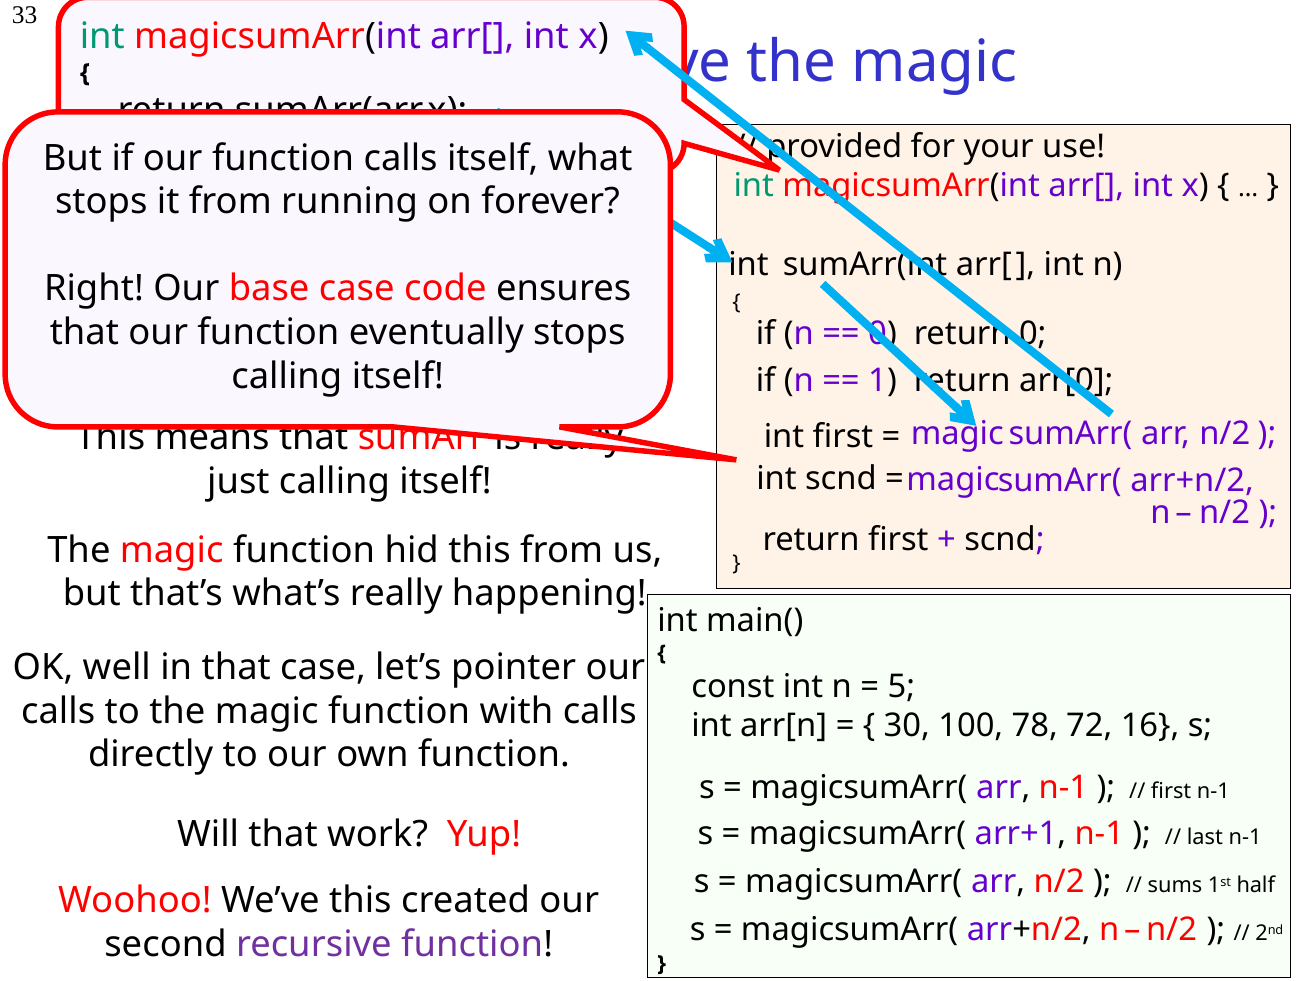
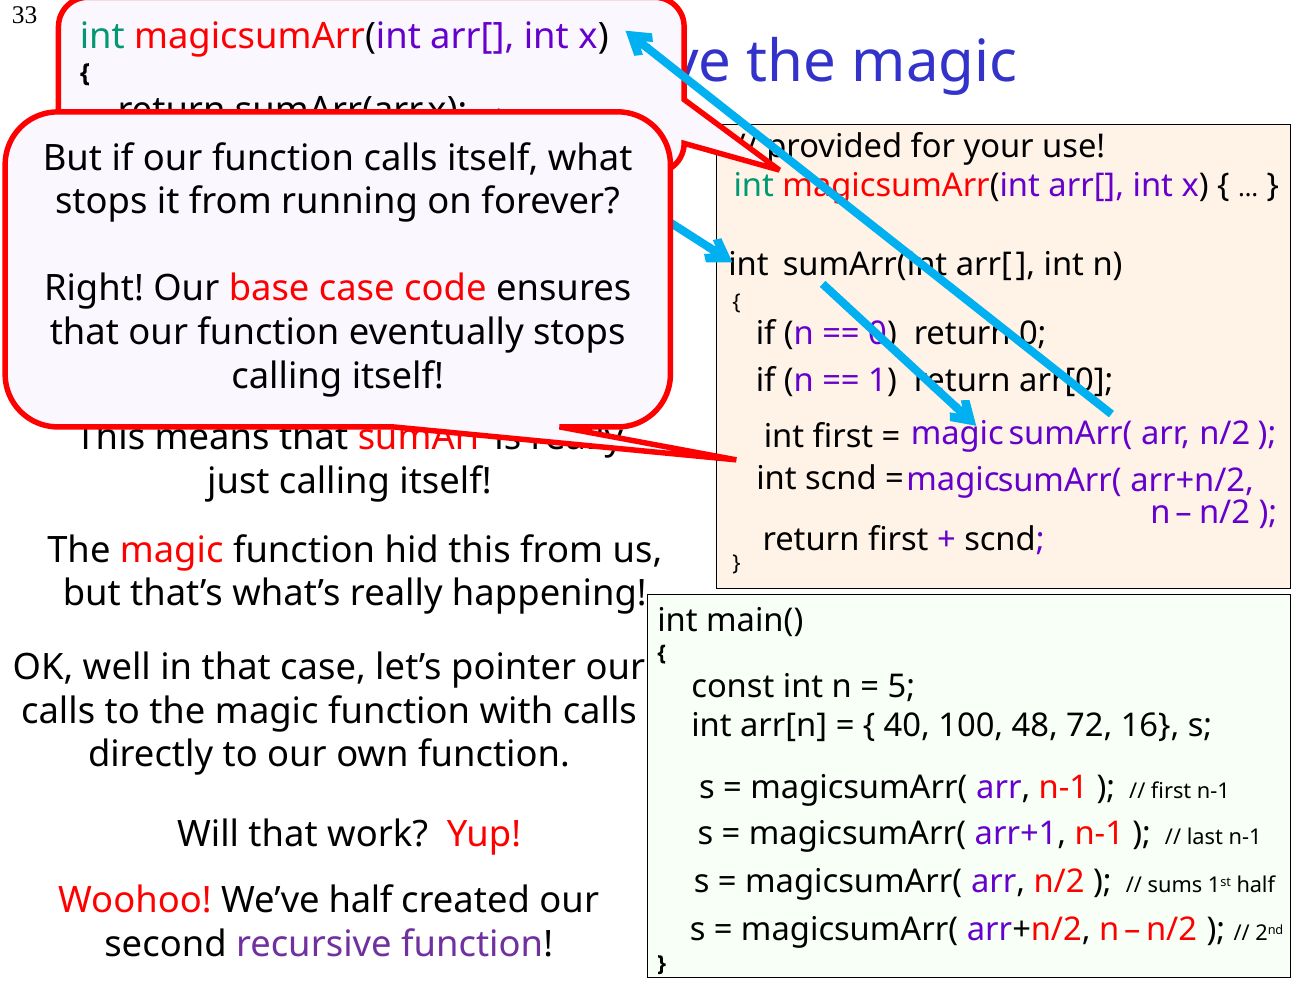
30: 30 -> 40 (907, 726)
78: 78 -> 48 (1035, 726)
We’ve this: this -> half (361, 900)
